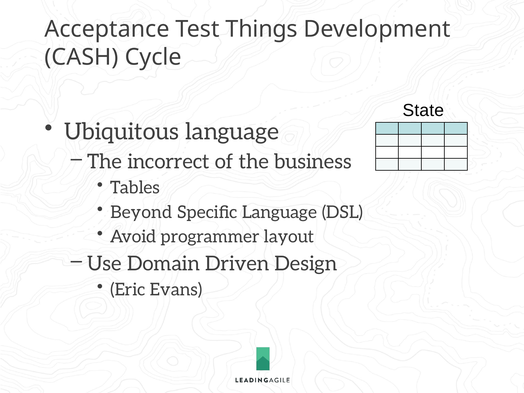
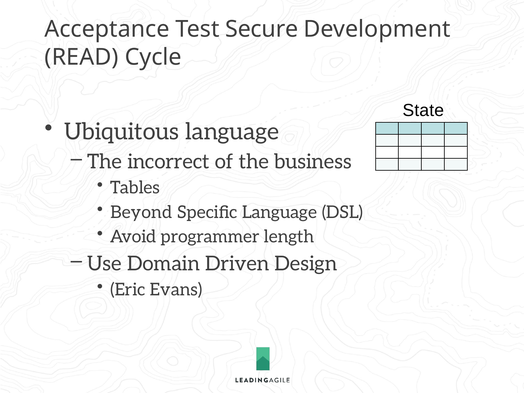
Things: Things -> Secure (262, 29)
CASH: CASH -> READ (82, 57)
layout: layout -> length (289, 237)
